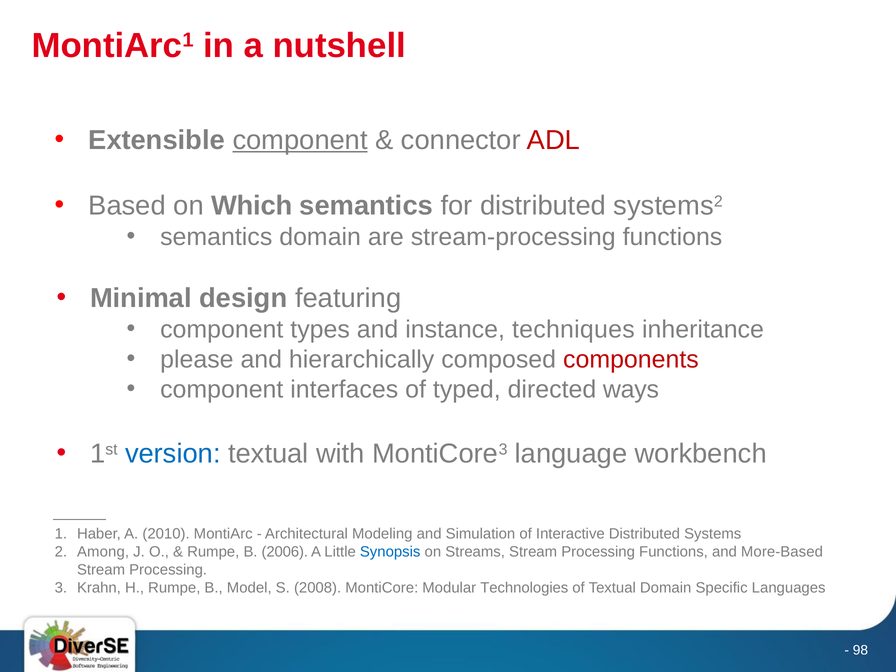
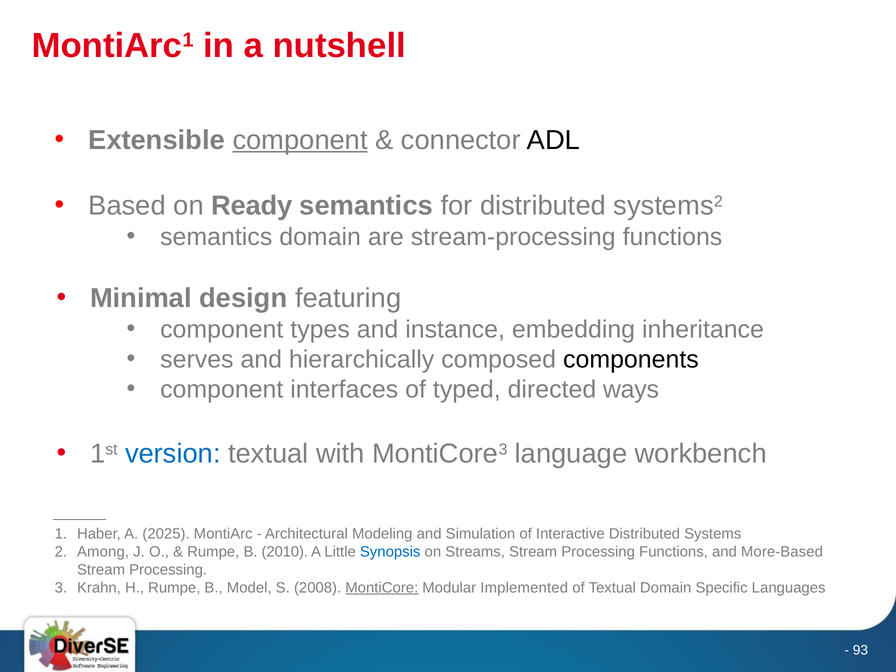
ADL colour: red -> black (553, 140)
Which: Which -> Ready (252, 206)
techniques: techniques -> embedding (574, 330)
please: please -> serves (197, 359)
components colour: red -> black (631, 359)
2010: 2010 -> 2025 (166, 534)
2006: 2006 -> 2010 (285, 552)
MontiCore underline: none -> present (382, 588)
Technologies: Technologies -> Implemented (524, 588)
98: 98 -> 93 (860, 650)
